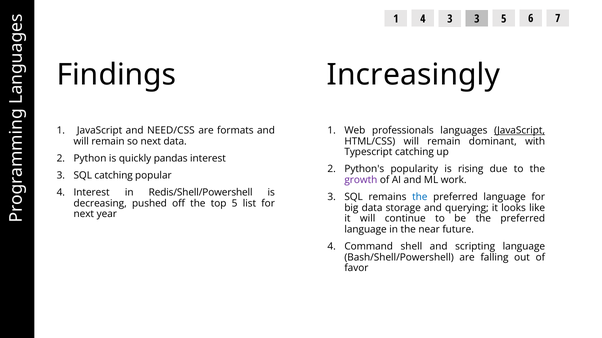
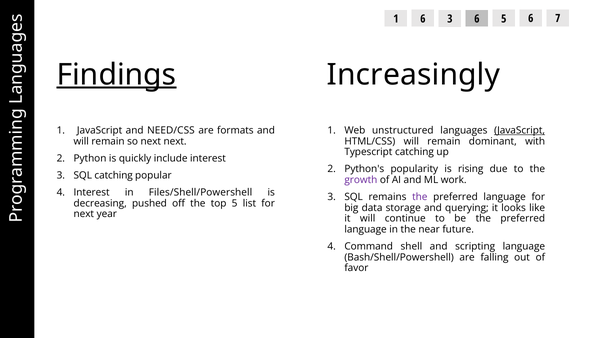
1 4: 4 -> 6 (423, 19)
3 3: 3 -> 6 (477, 19)
Findings underline: none -> present (116, 75)
professionals: professionals -> unstructured (403, 131)
next data: data -> next (175, 142)
pandas: pandas -> include (171, 159)
Redis/Shell/Powershell: Redis/Shell/Powershell -> Files/Shell/Powershell (201, 193)
the colour: blue -> purple (420, 197)
